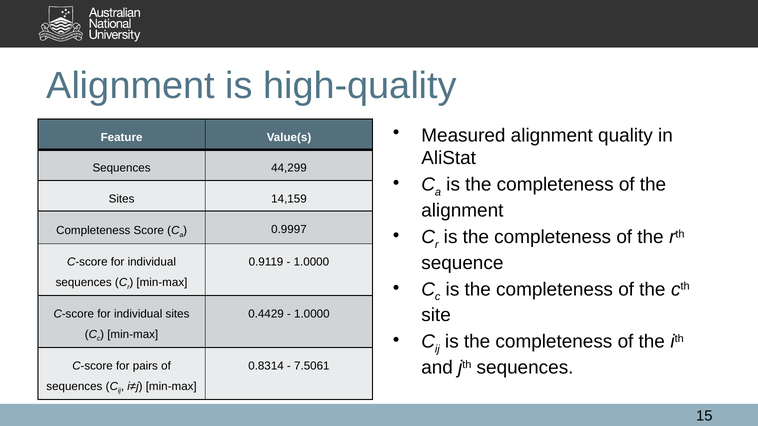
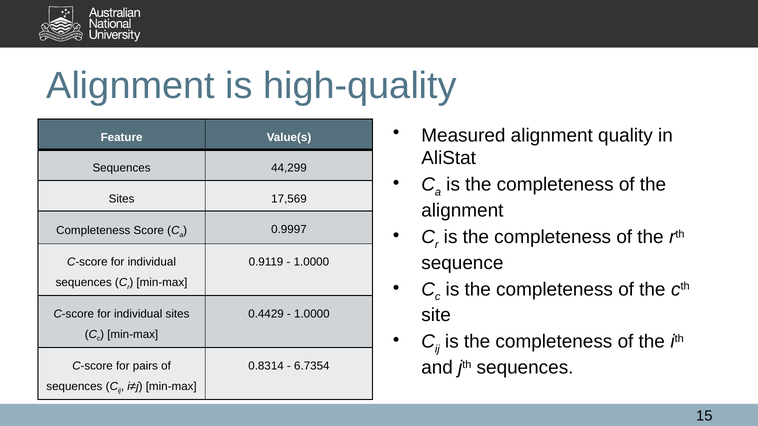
14,159: 14,159 -> 17,569 (289, 199)
7.5061: 7.5061 -> 6.7354 (312, 366)
